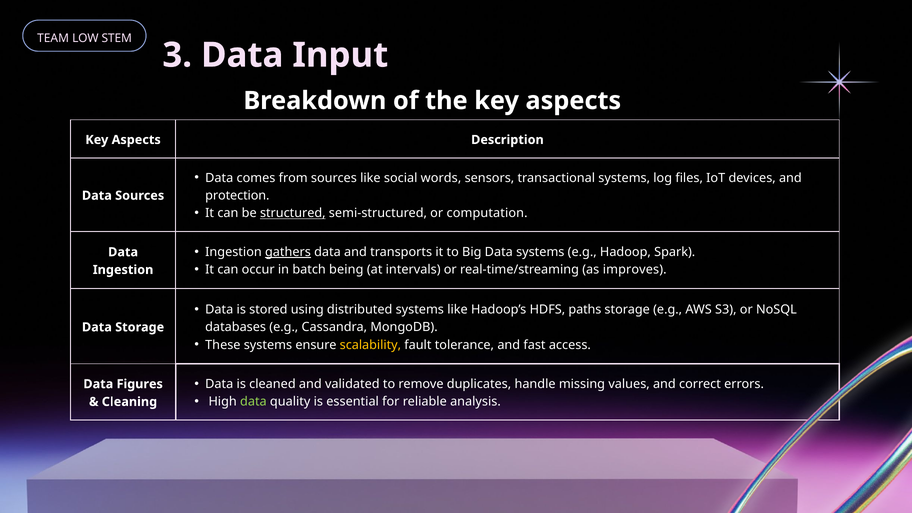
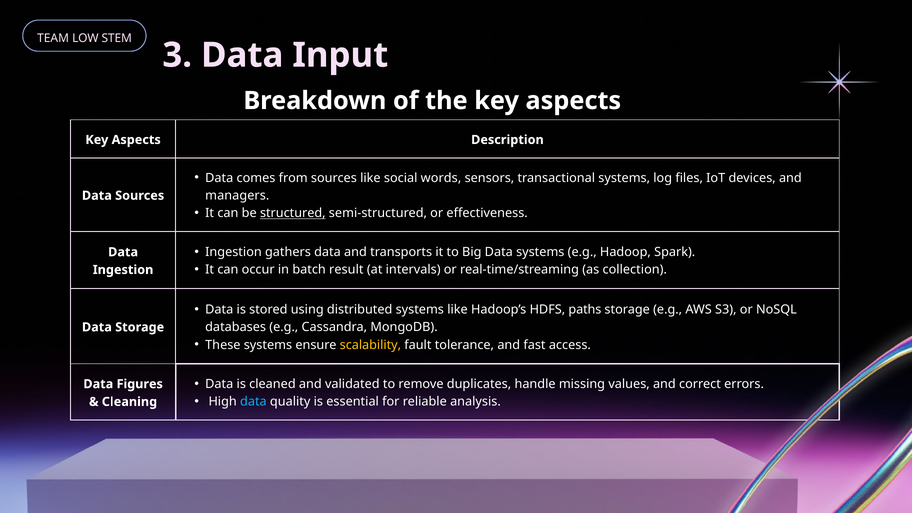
protection: protection -> managers (237, 196)
computation: computation -> effectiveness (487, 213)
gathers underline: present -> none (288, 252)
being: being -> result (346, 270)
improves: improves -> collection (635, 270)
data colour: light green -> light blue (253, 402)
